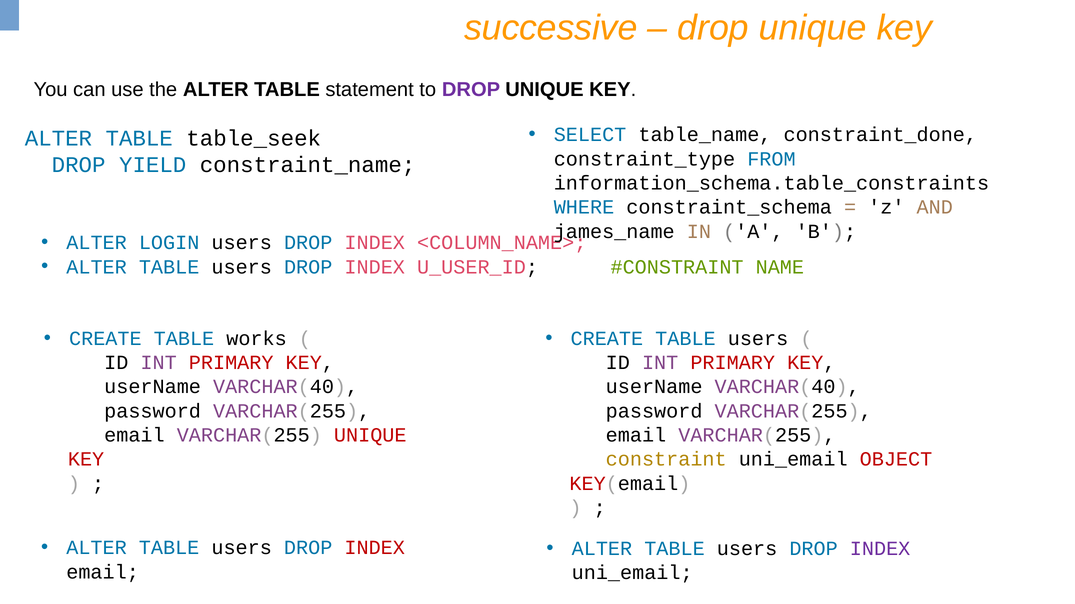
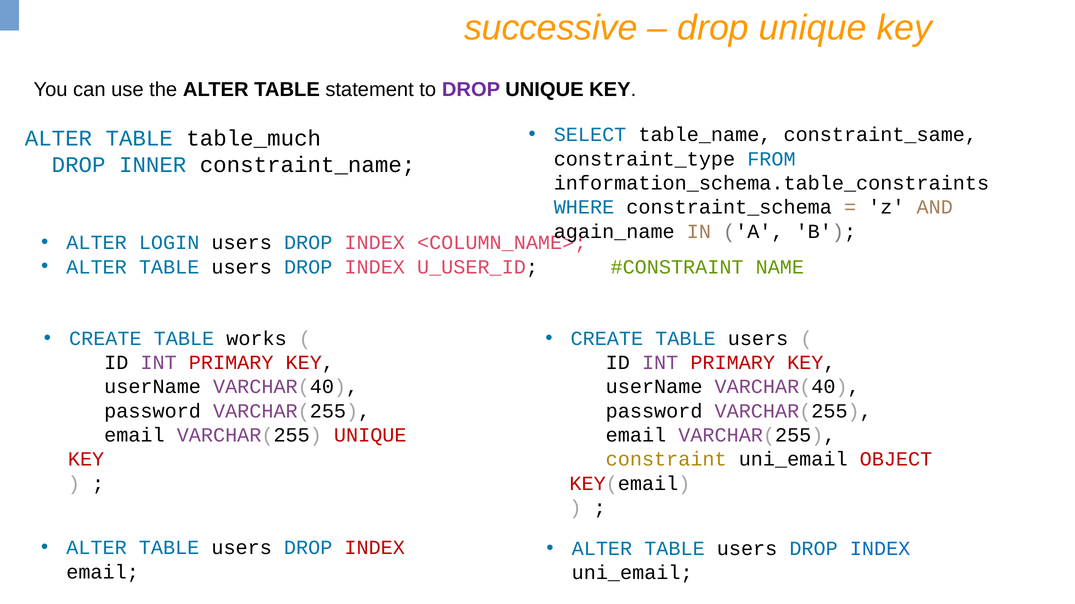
constraint_done: constraint_done -> constraint_same (880, 135)
table_seek: table_seek -> table_much (254, 138)
YIELD: YIELD -> INNER (153, 165)
james_name: james_name -> again_name (614, 232)
INDEX colour: purple -> blue (880, 549)
